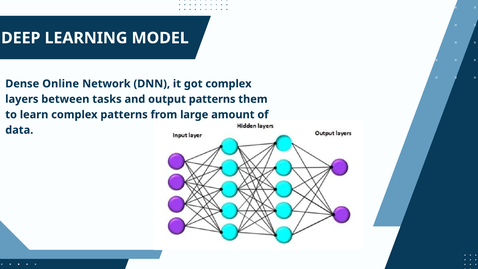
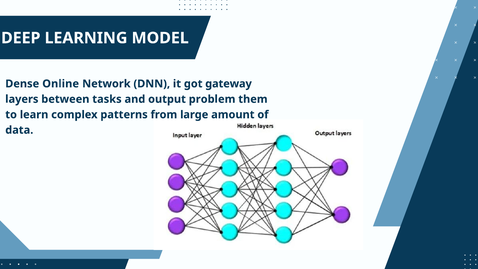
got complex: complex -> gateway (228, 84)
output patterns: patterns -> problem (212, 99)
